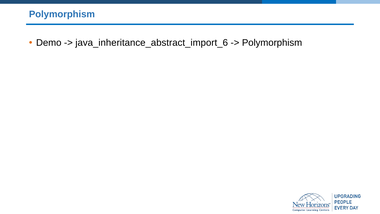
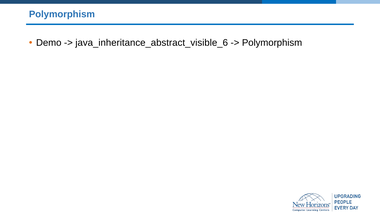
java_inheritance_abstract_import_6: java_inheritance_abstract_import_6 -> java_inheritance_abstract_visible_6 (152, 43)
